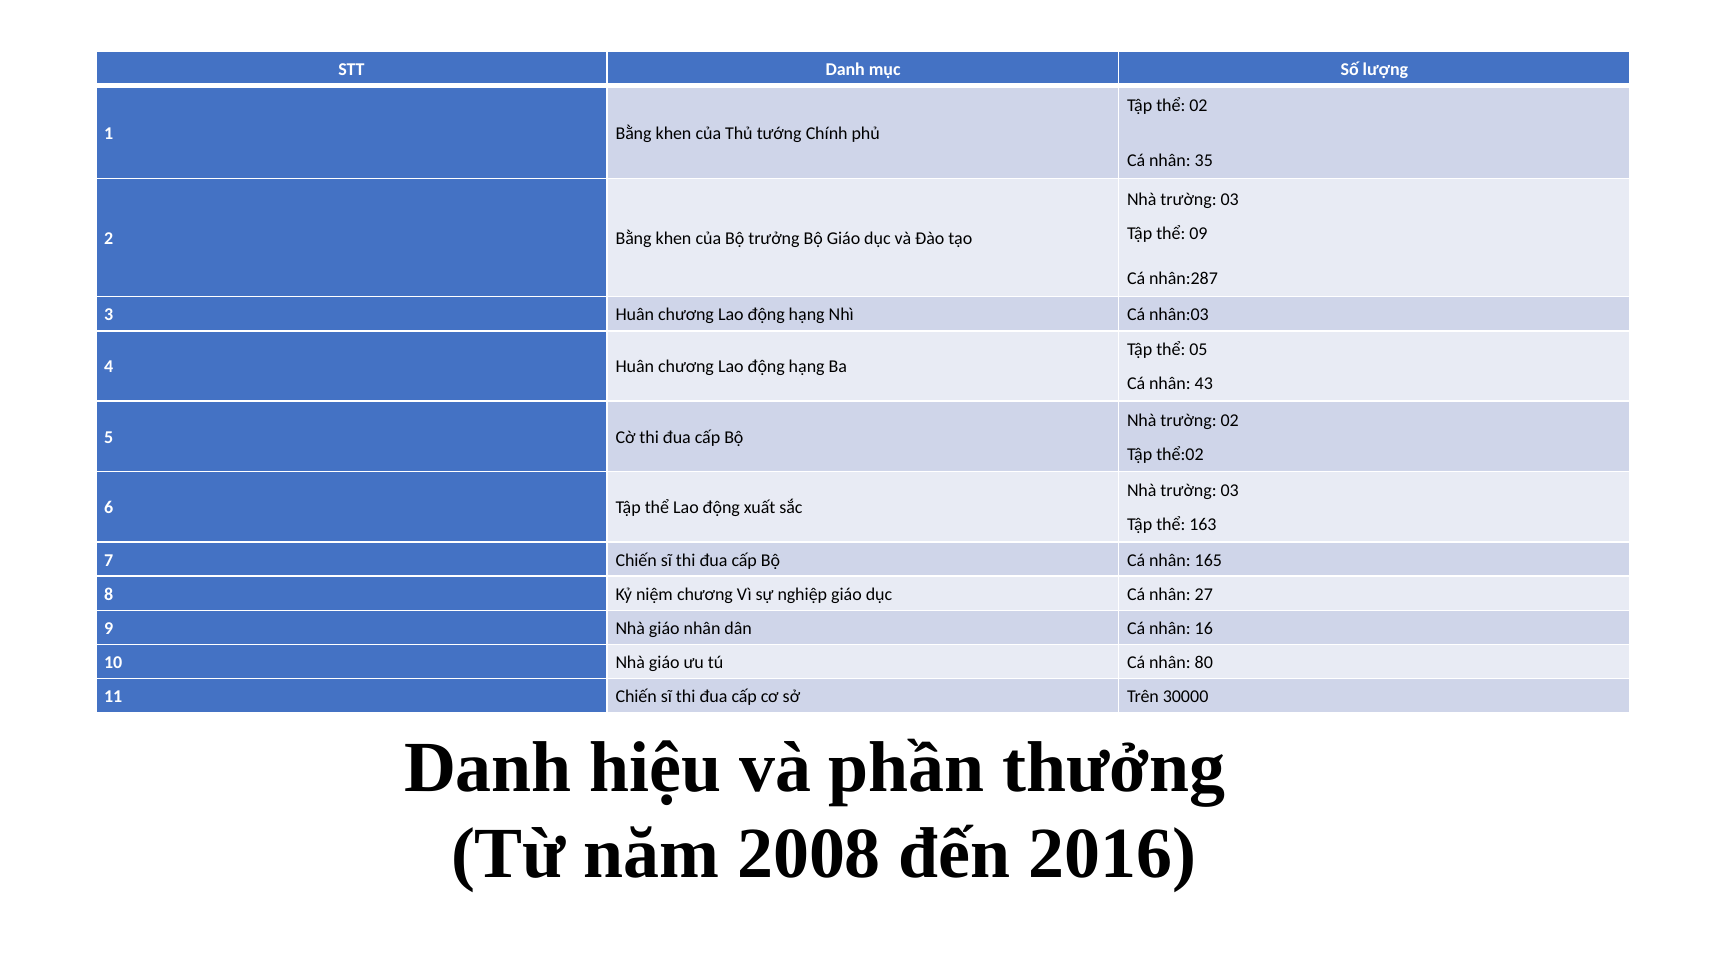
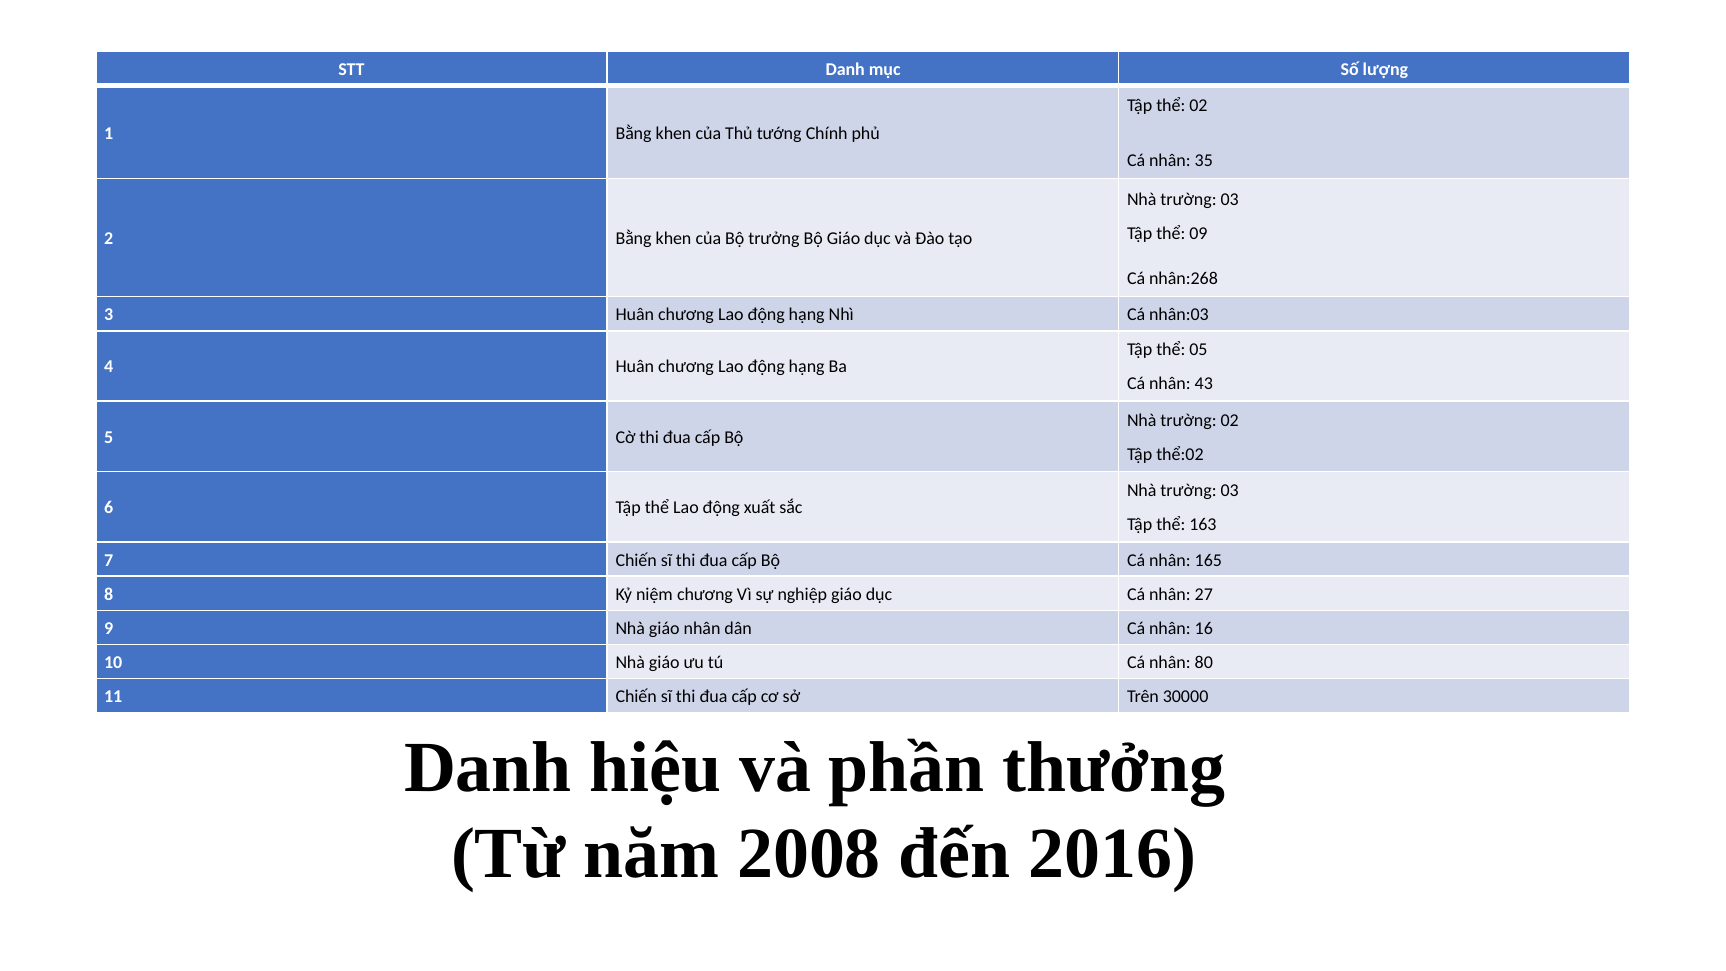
nhân:287: nhân:287 -> nhân:268 (1183, 278)
